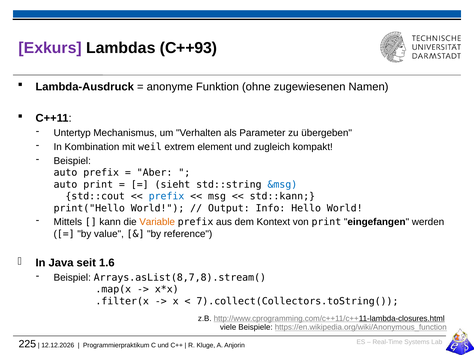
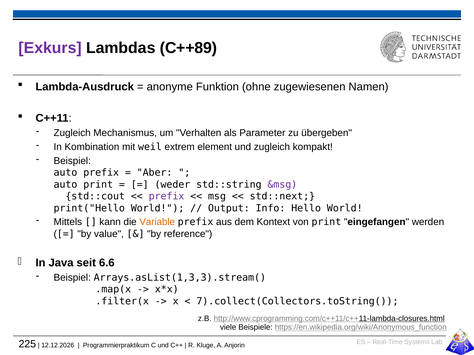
C++93: C++93 -> C++89 (188, 48)
Untertyp: Untertyp -> Zugleich (72, 133)
sieht: sieht -> weder (172, 185)
&msg colour: blue -> purple (282, 185)
prefix colour: blue -> purple (167, 197)
std::kann: std::kann -> std::next (282, 197)
1.6: 1.6 -> 6.6 (107, 263)
Arrays.asList(8,7,8).stream(: Arrays.asList(8,7,8).stream( -> Arrays.asList(1,3,3).stream( (180, 278)
